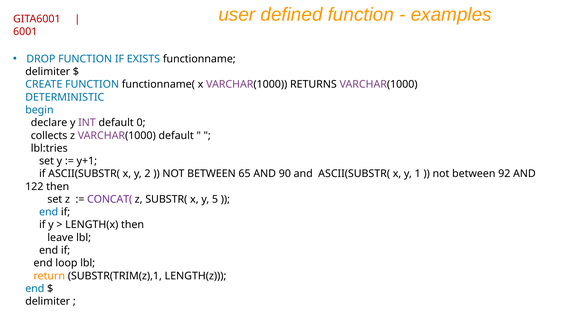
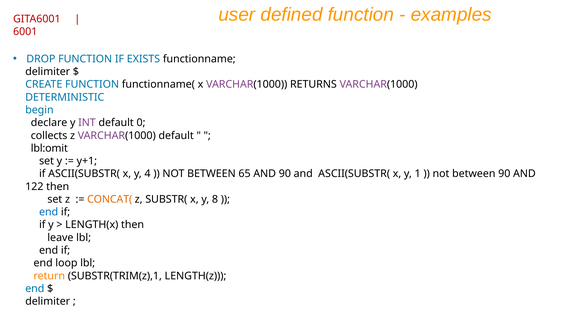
lbl:tries: lbl:tries -> lbl:omit (49, 148)
2: 2 -> 4 (148, 174)
between 92: 92 -> 90 (504, 174)
CONCAT( colour: purple -> orange (110, 199)
5: 5 -> 8 (215, 199)
